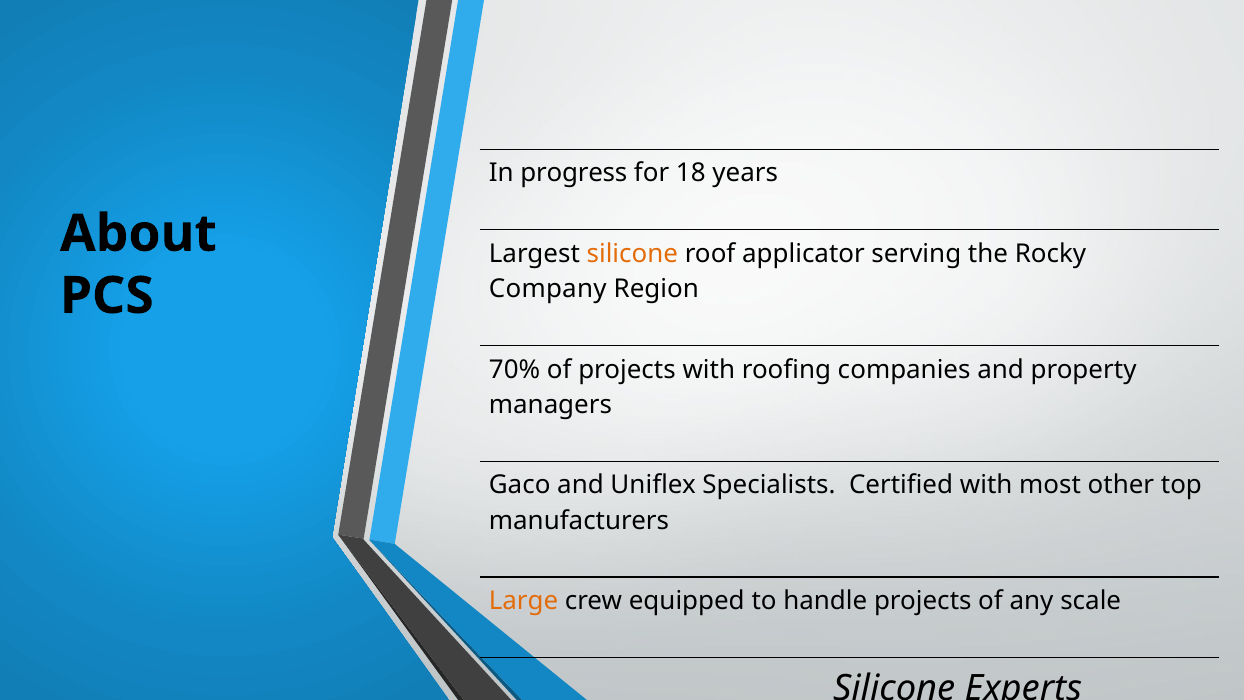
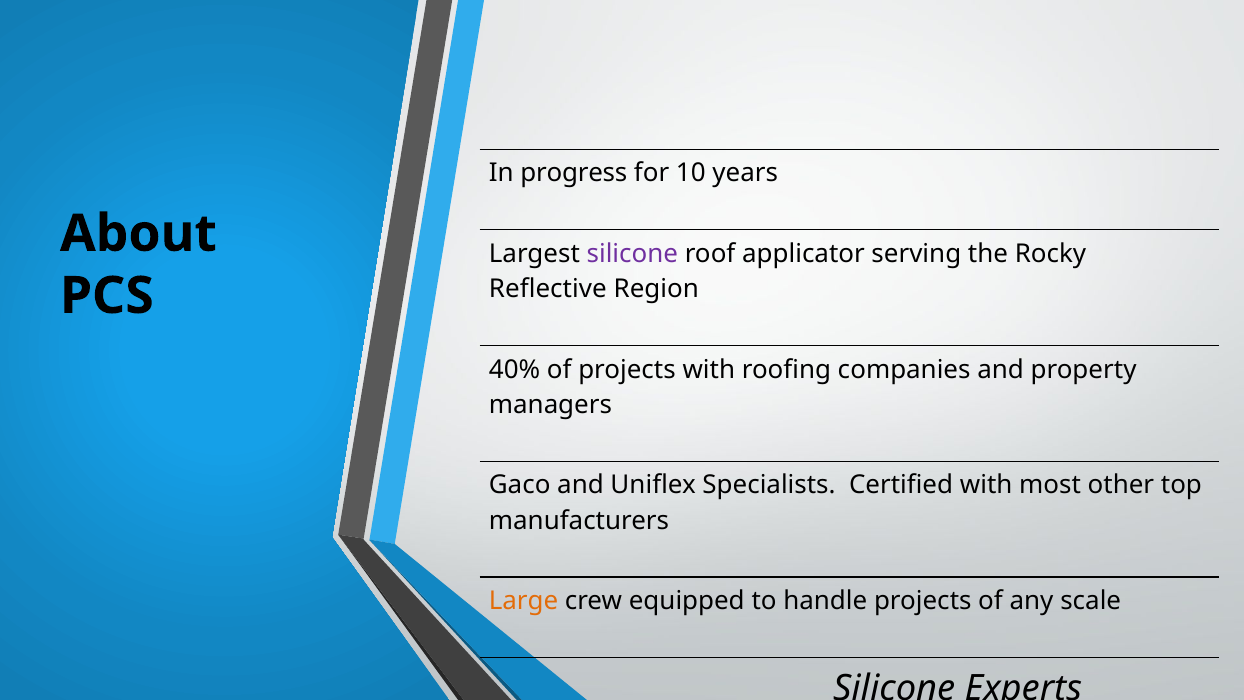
18: 18 -> 10 (691, 173)
silicone colour: orange -> purple (632, 254)
Company: Company -> Reflective (548, 289)
70%: 70% -> 40% (515, 369)
